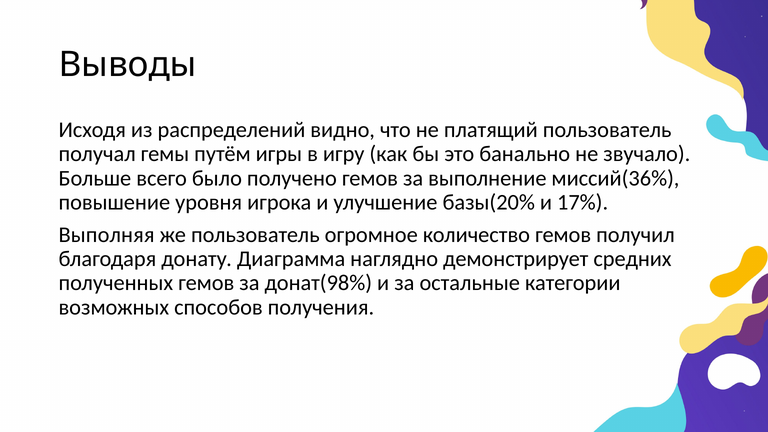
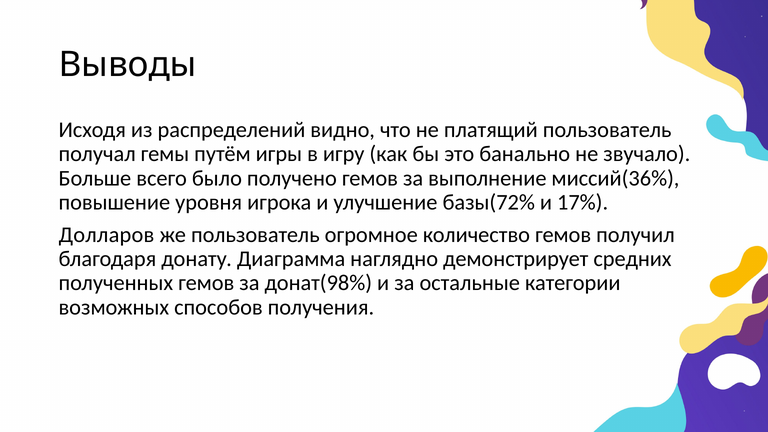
базы(20%: базы(20% -> базы(72% (489, 202)
Выполняя: Выполняя -> Долларов (106, 235)
